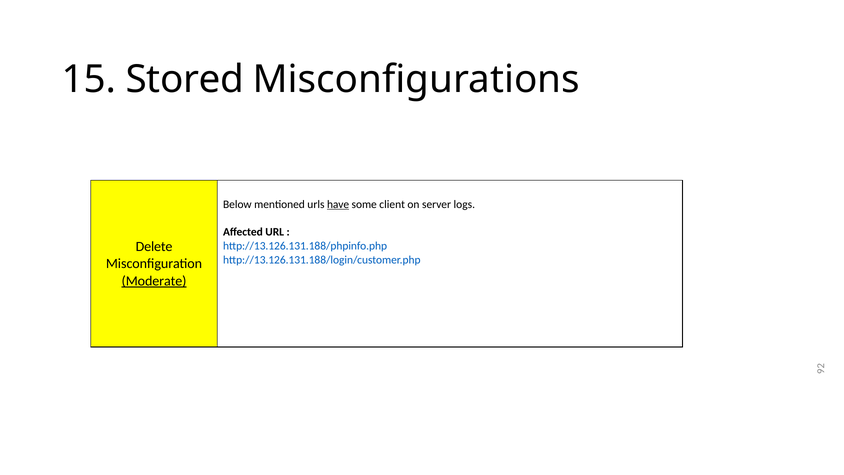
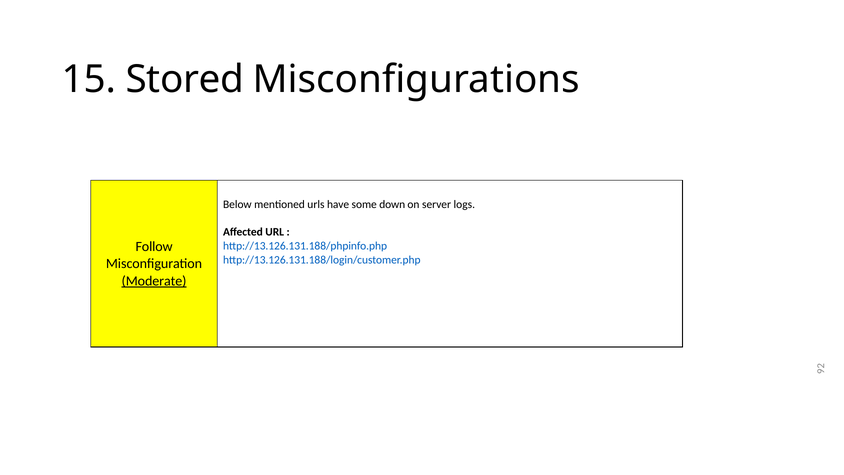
have underline: present -> none (338, 204)
client: client -> down (392, 204)
Delete: Delete -> Follow (154, 247)
